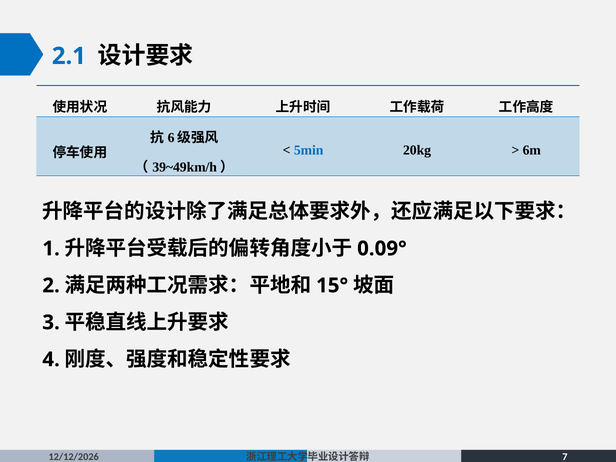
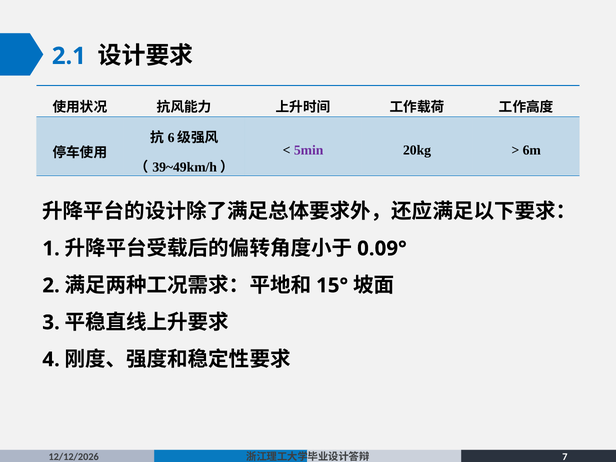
5min colour: blue -> purple (309, 150)
